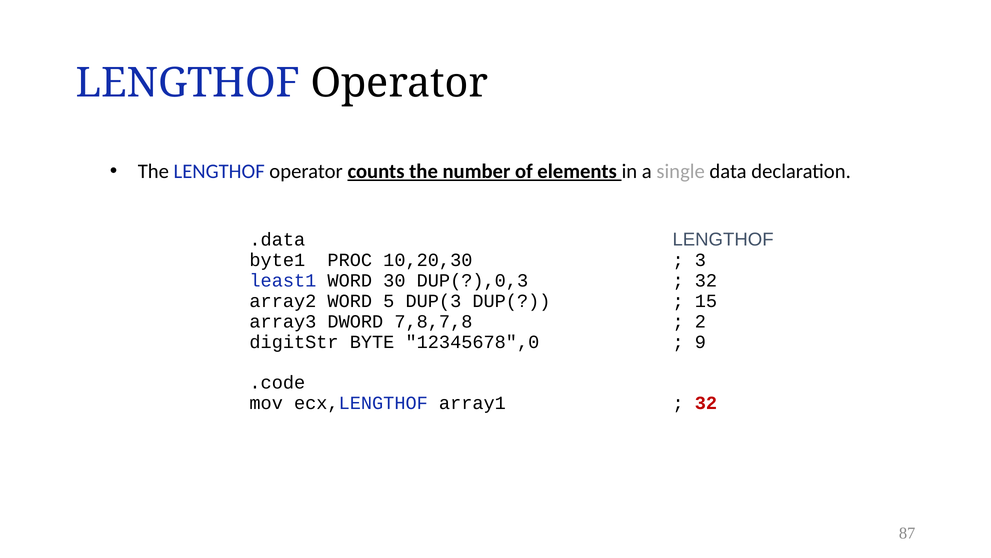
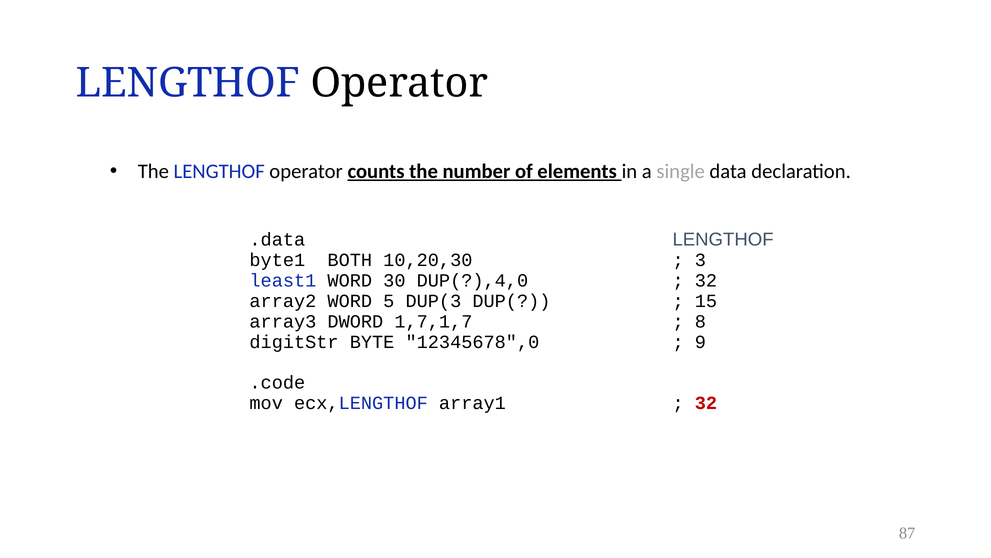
PROC: PROC -> BOTH (350, 260)
DUP(?),0,3: DUP(?),0,3 -> DUP(?),4,0 (472, 280)
7,8,7,8: 7,8,7,8 -> 1,7,1,7 (433, 321)
2: 2 -> 8 (700, 321)
